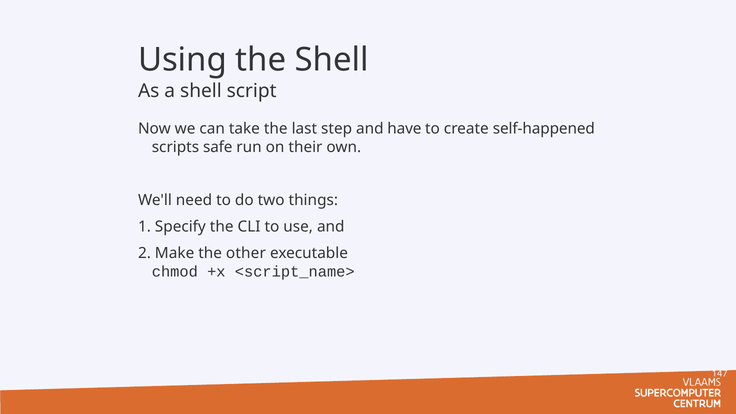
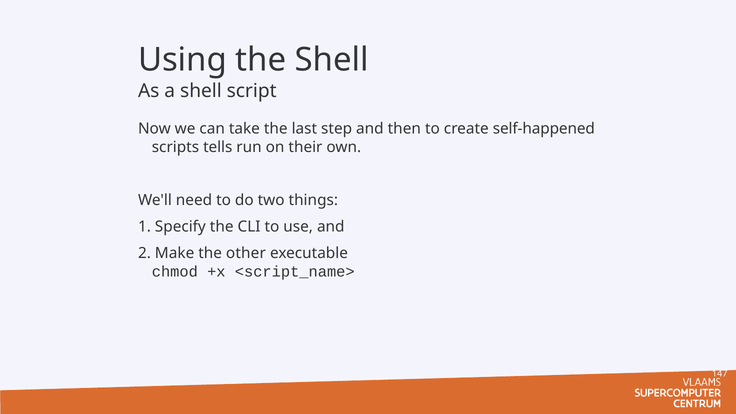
have: have -> then (404, 129)
safe: safe -> tells (218, 147)
